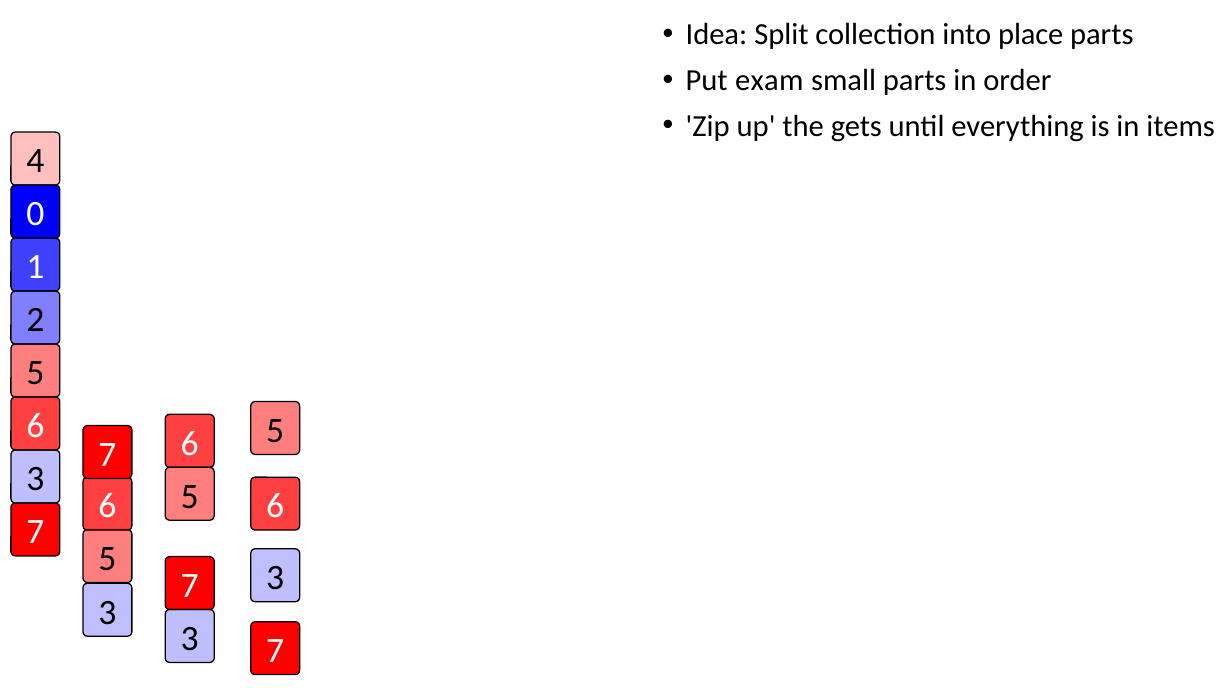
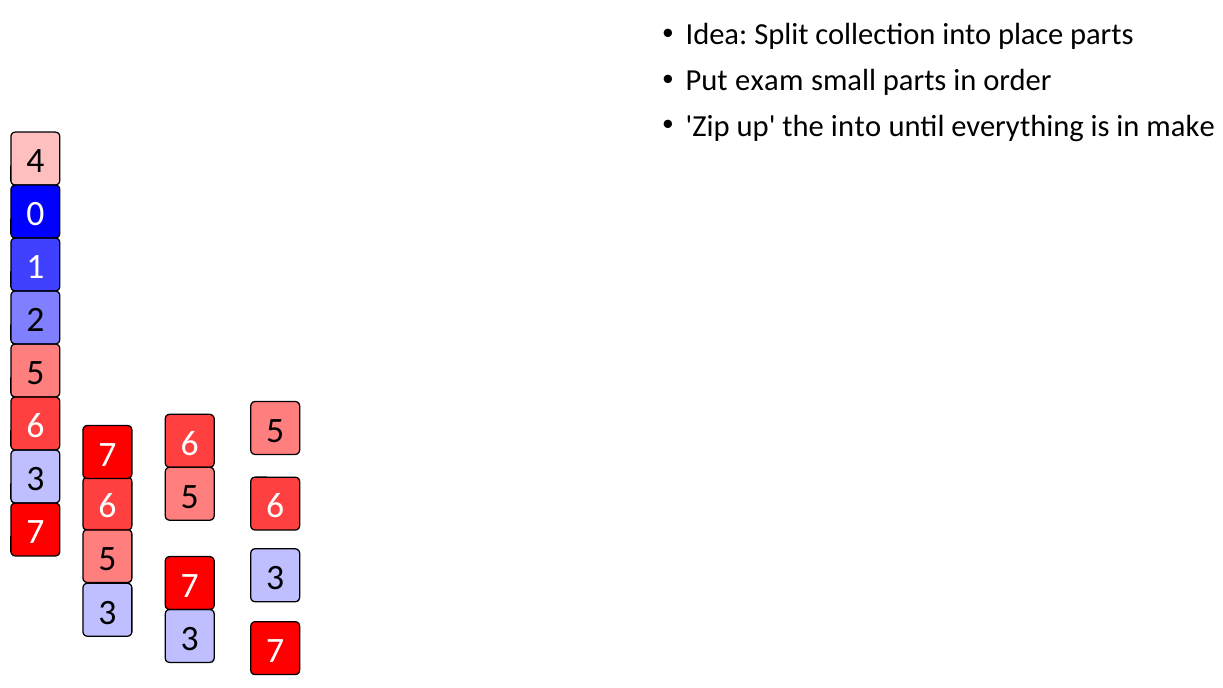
the gets: gets -> into (856, 126)
items: items -> make (1181, 126)
